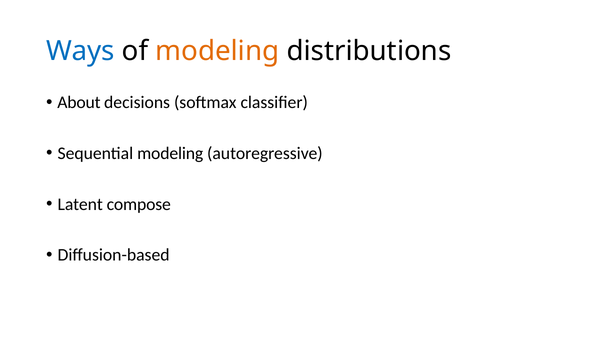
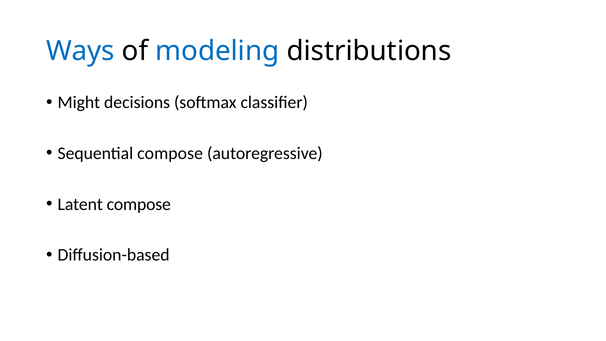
modeling colour: orange -> blue (217, 51)
About: About -> Might (79, 102)
Sequential modeling: modeling -> compose (170, 153)
